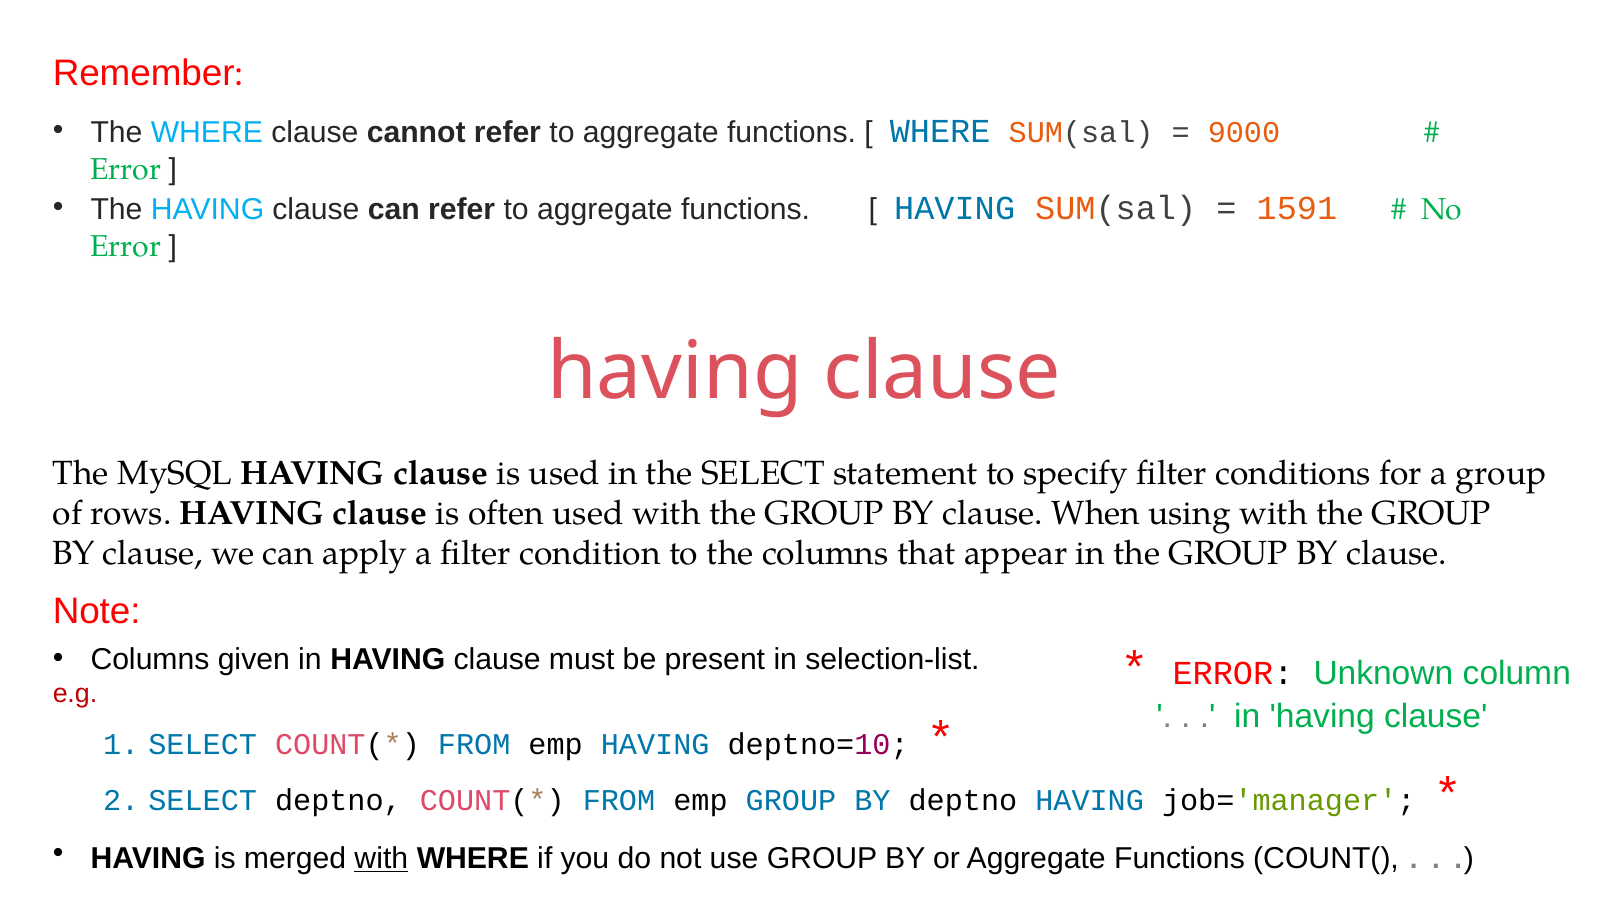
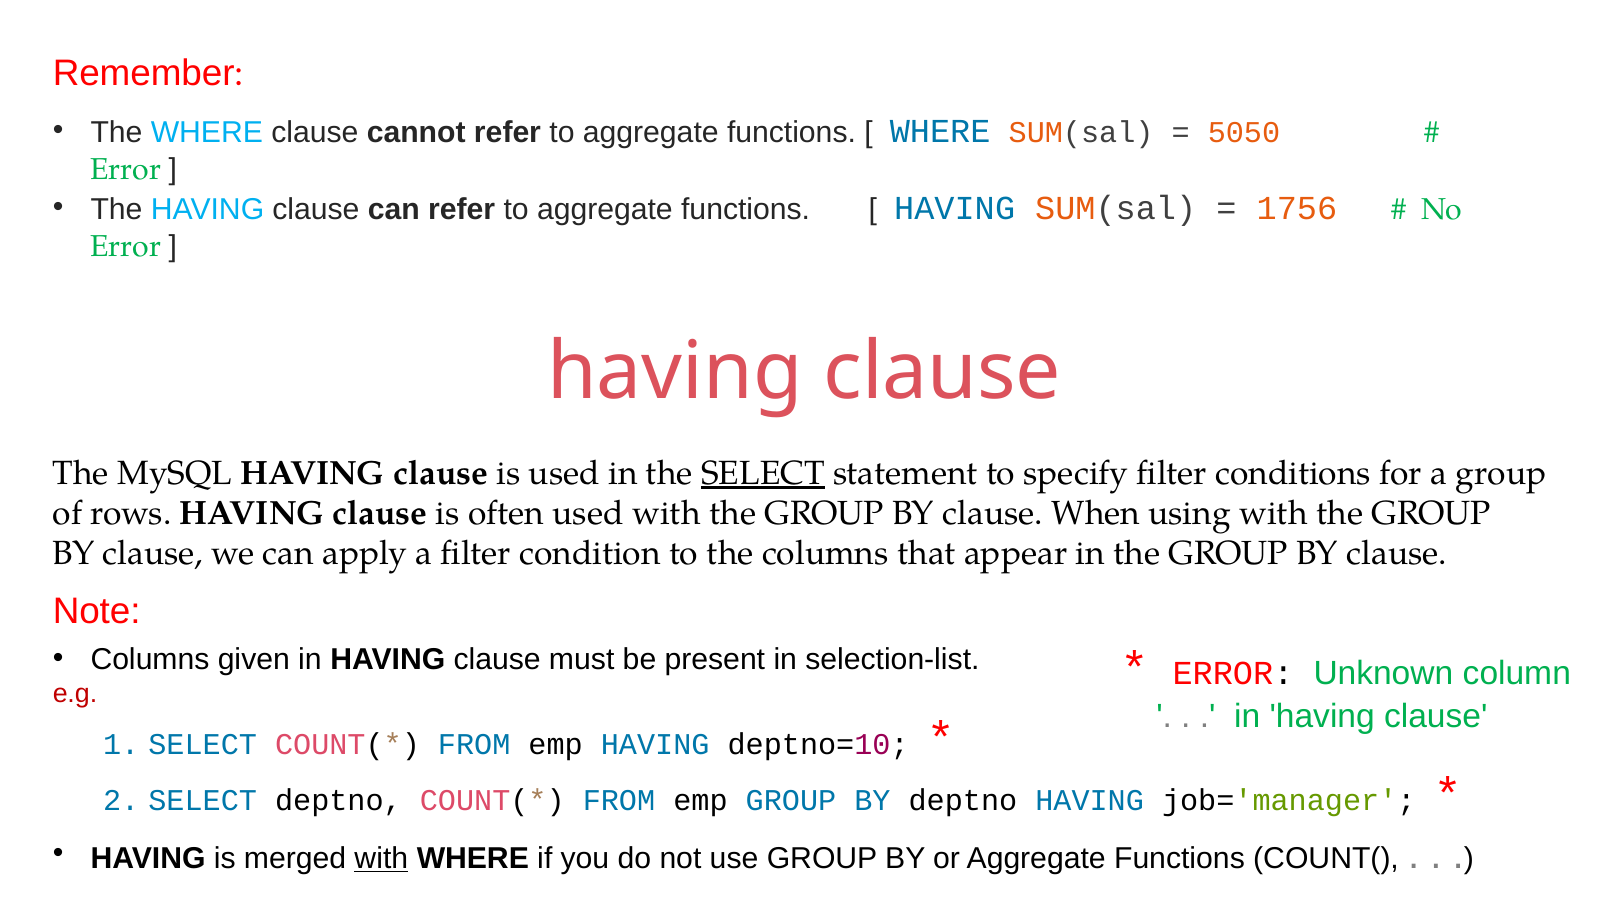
9000: 9000 -> 5050 (1244, 133)
1591: 1591 -> 1756 (1297, 208)
SELECT underline: none -> present (763, 473)
